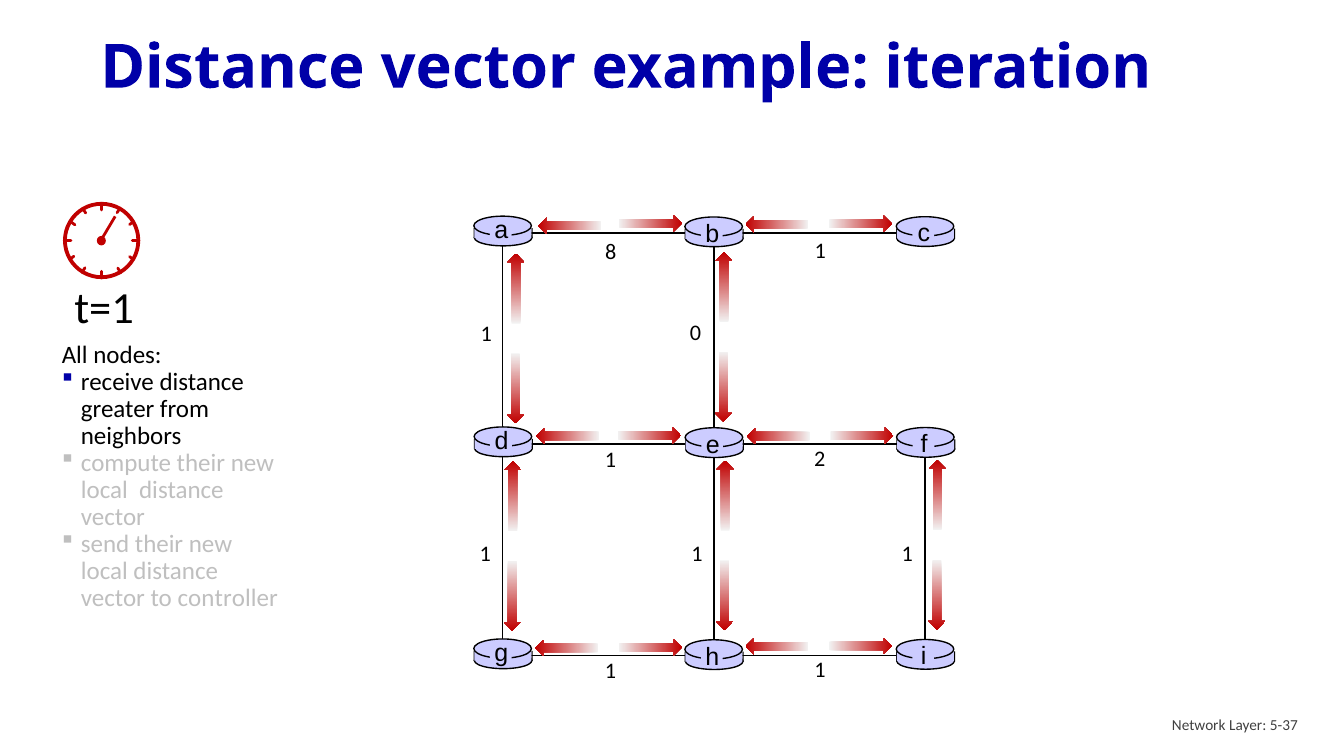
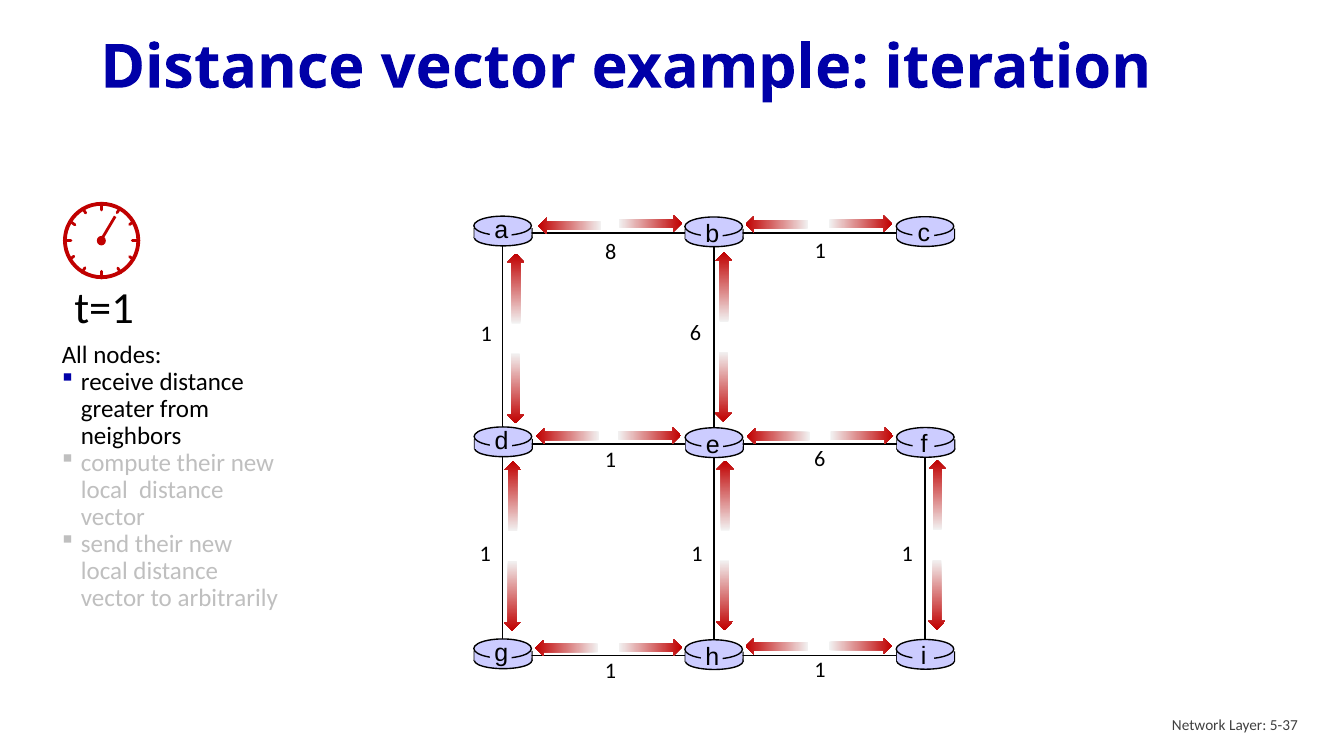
0: 0 -> 6 (695, 333)
2: 2 -> 6 (820, 459)
controller: controller -> arbitrarily (228, 598)
